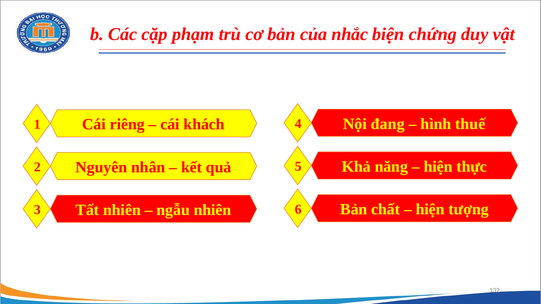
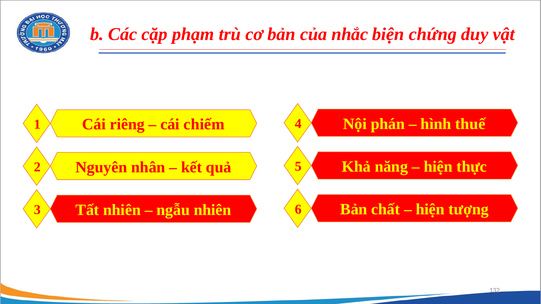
đang: đang -> phán (388, 124)
khách: khách -> chiếm (204, 125)
